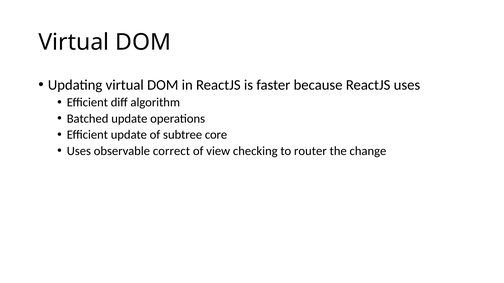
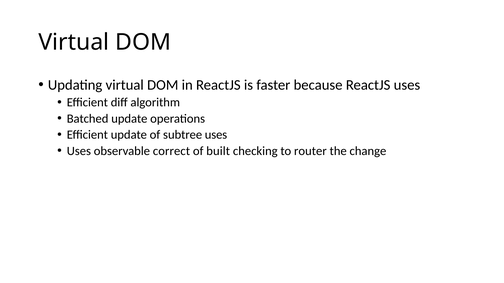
subtree core: core -> uses (216, 135)
view: view -> built (218, 151)
